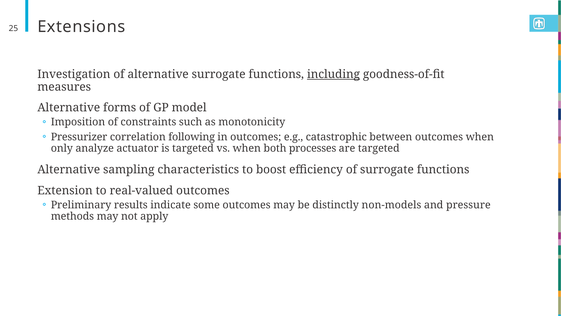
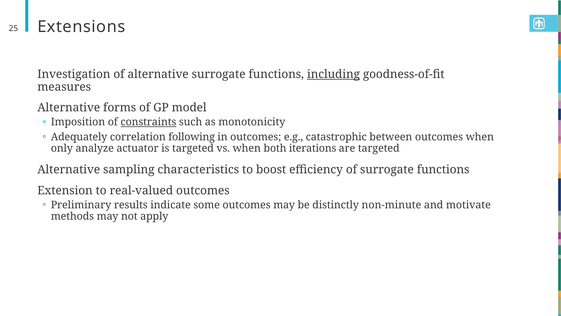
constraints underline: none -> present (148, 122)
Pressurizer: Pressurizer -> Adequately (79, 137)
processes: processes -> iterations (313, 148)
non-models: non-models -> non-minute (391, 205)
pressure: pressure -> motivate (468, 205)
